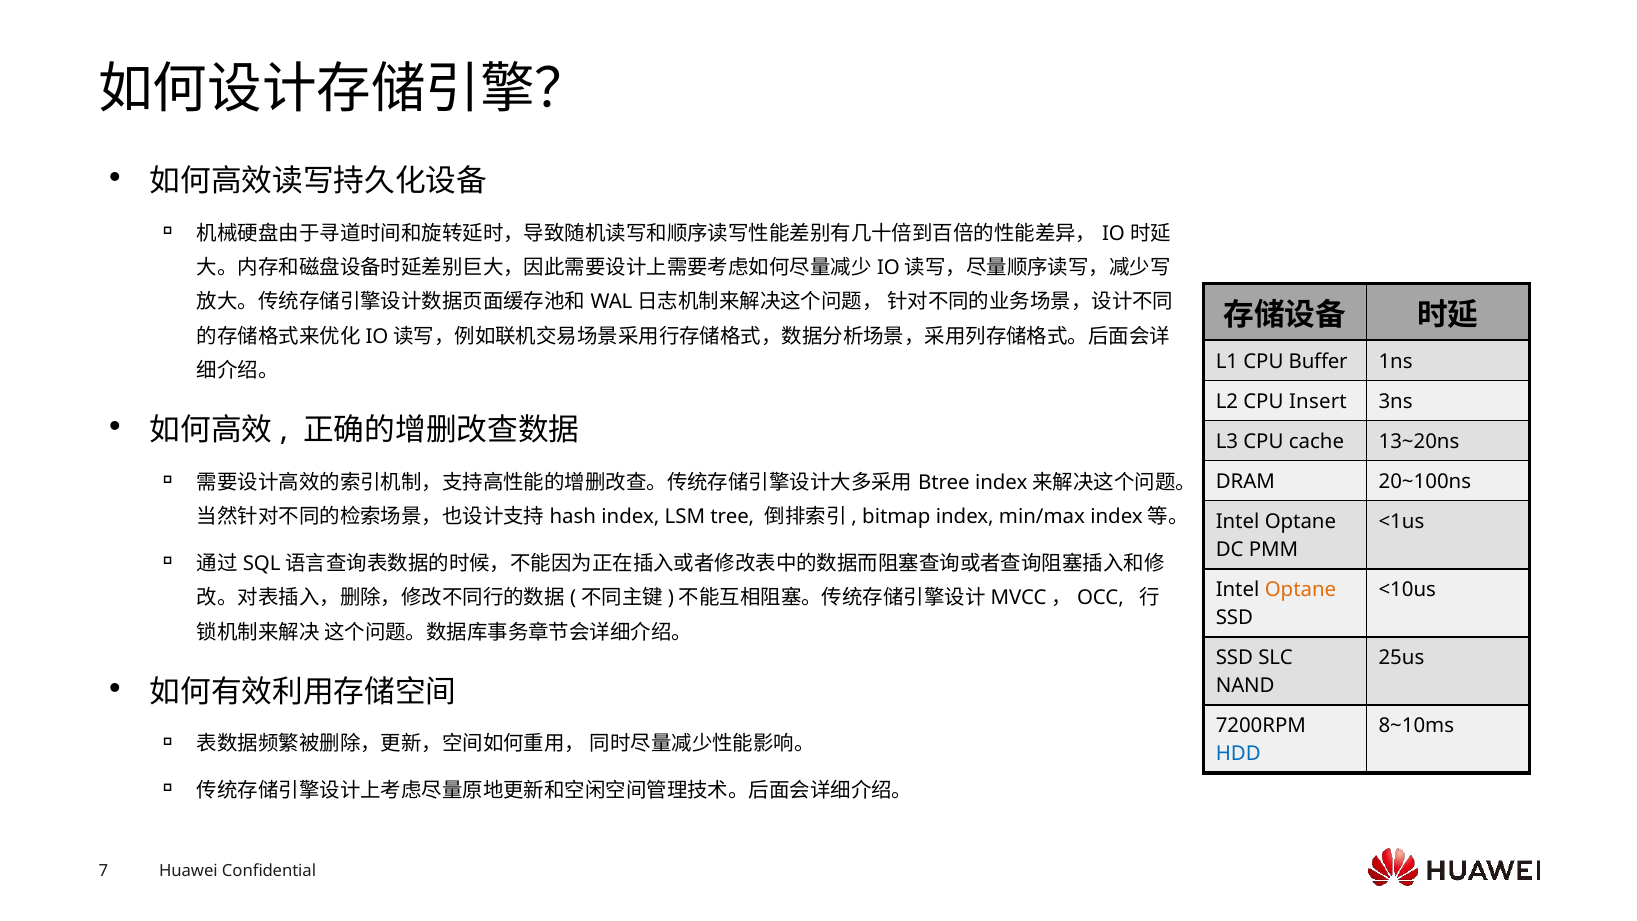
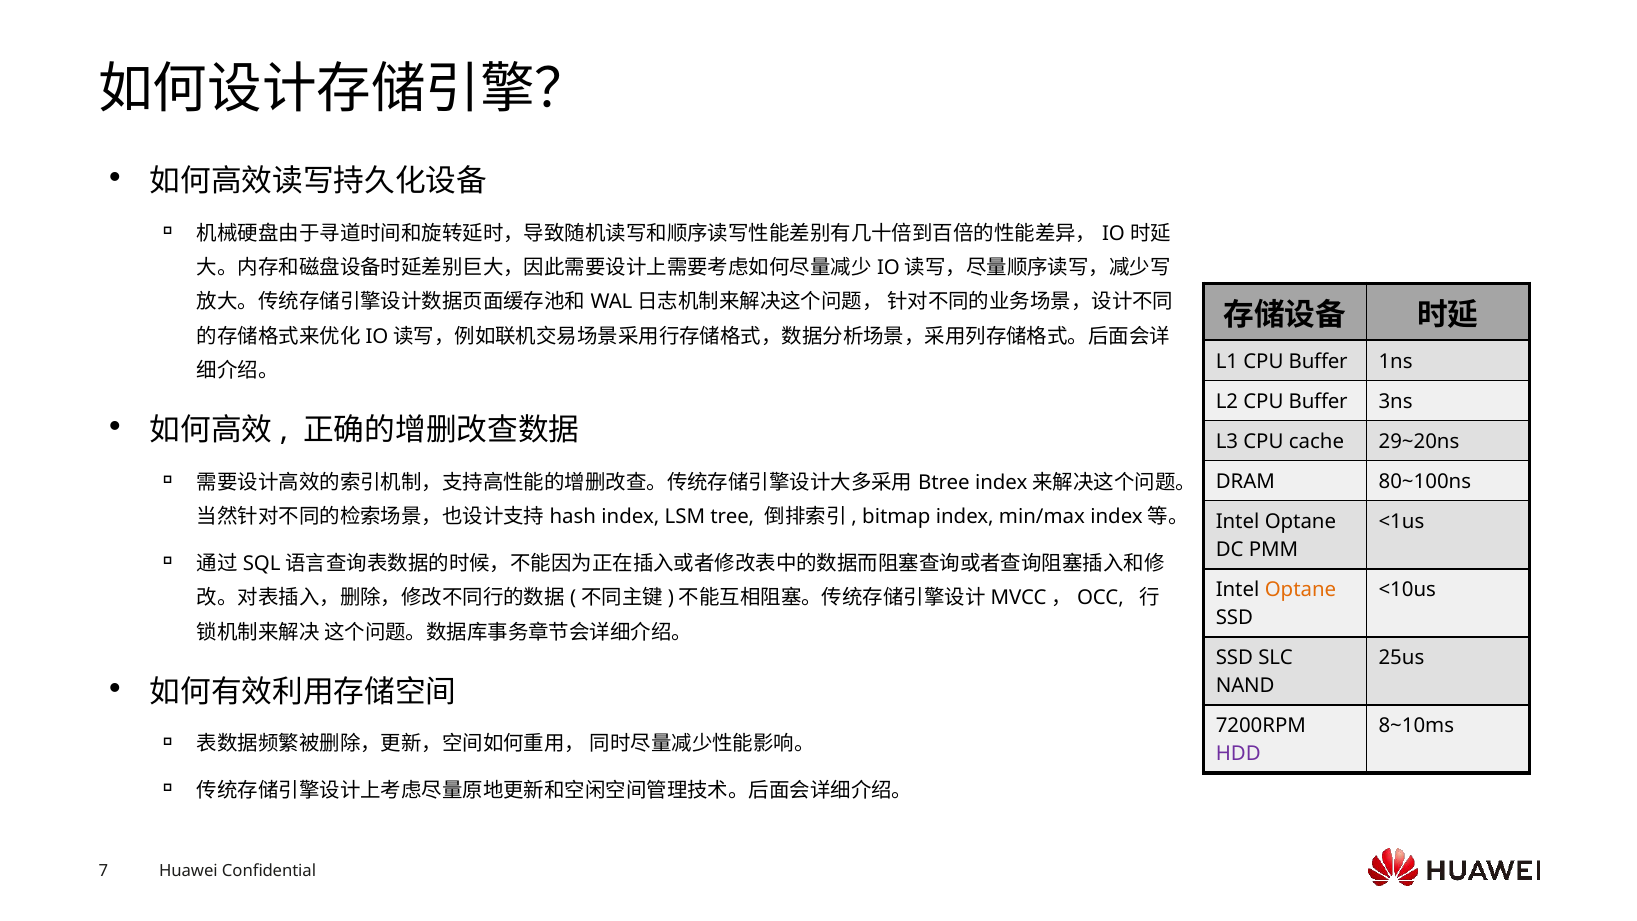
L2 CPU Insert: Insert -> Buffer (1318, 401)
13~20ns: 13~20ns -> 29~20ns (1419, 442)
20~100ns: 20~100ns -> 80~100ns (1425, 482)
HDD colour: blue -> purple (1238, 754)
